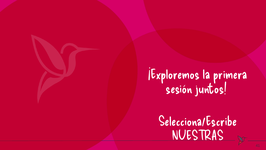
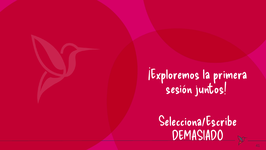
NUESTRAS: NUESTRAS -> DEMASIADO (198, 136)
